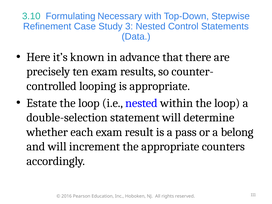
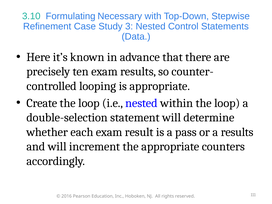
Estate: Estate -> Create (42, 103)
a belong: belong -> results (237, 132)
